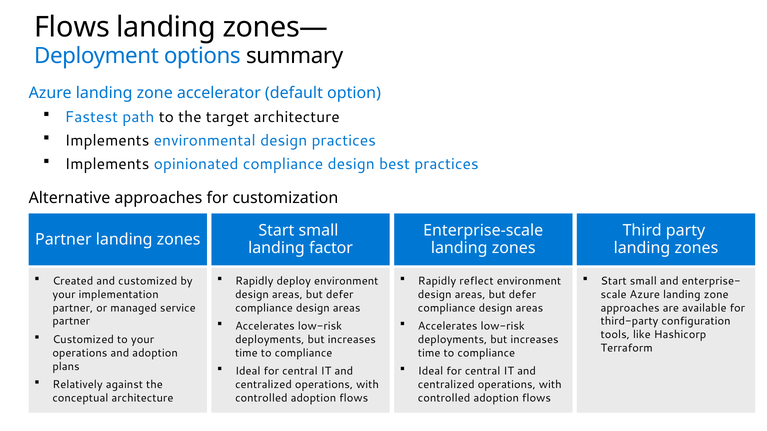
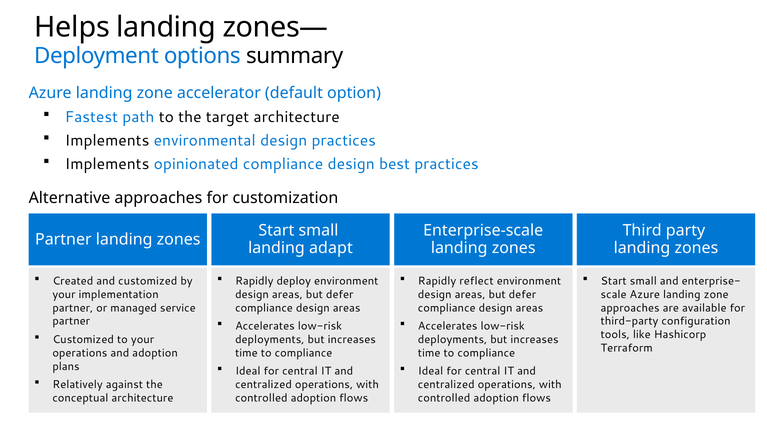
Flows: Flows -> Helps (72, 27)
factor: factor -> adapt (331, 248)
